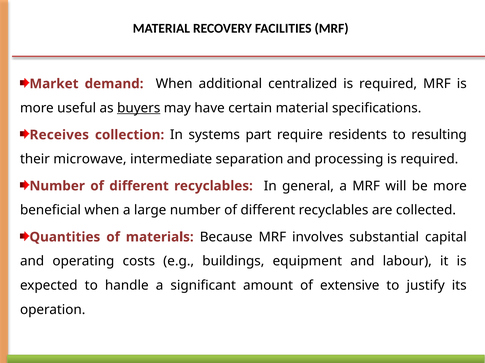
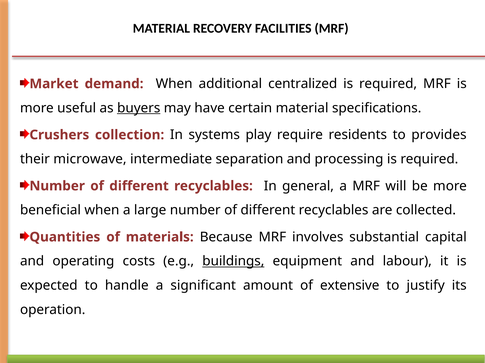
Receives: Receives -> Crushers (59, 135)
part: part -> play (258, 135)
resulting: resulting -> provides (439, 135)
buildings underline: none -> present (233, 262)
